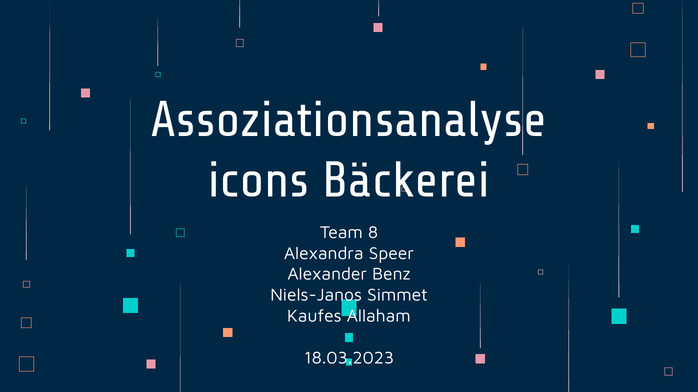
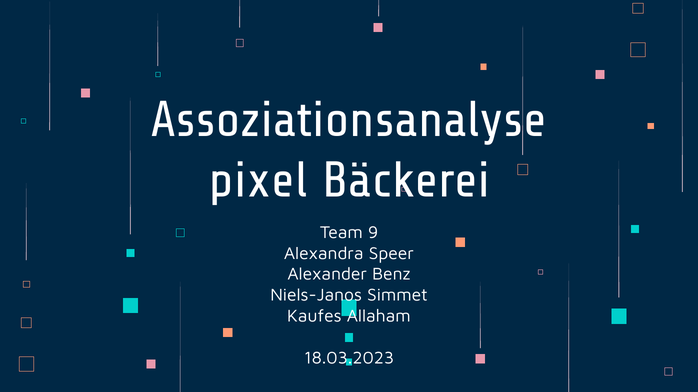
icons: icons -> pixel (258, 180)
8: 8 -> 9 (373, 233)
